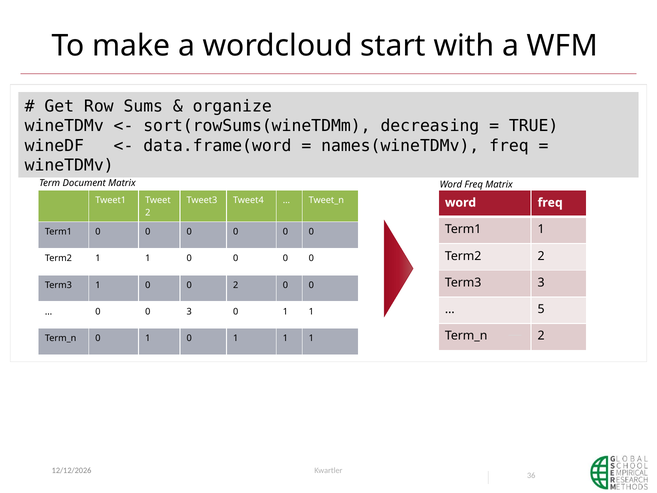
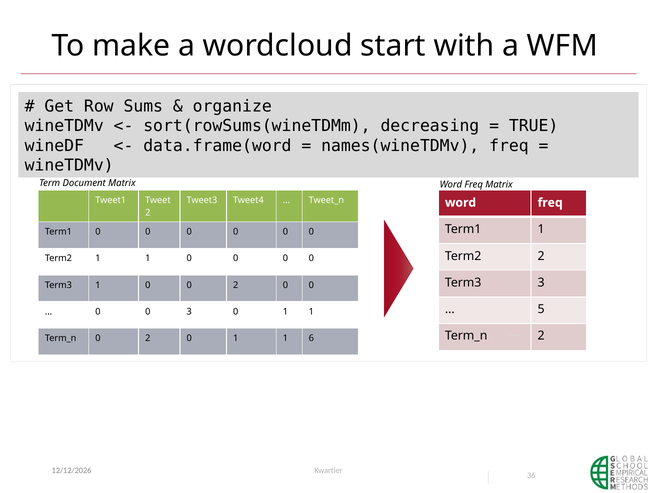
1: 1 -> 2 (148, 338)
1 1 1: 1 -> 6 (311, 338)
